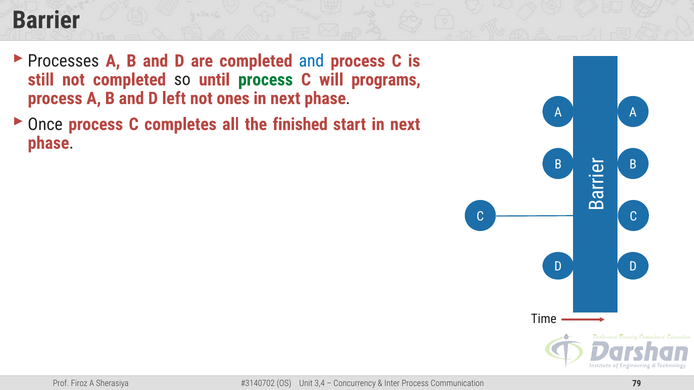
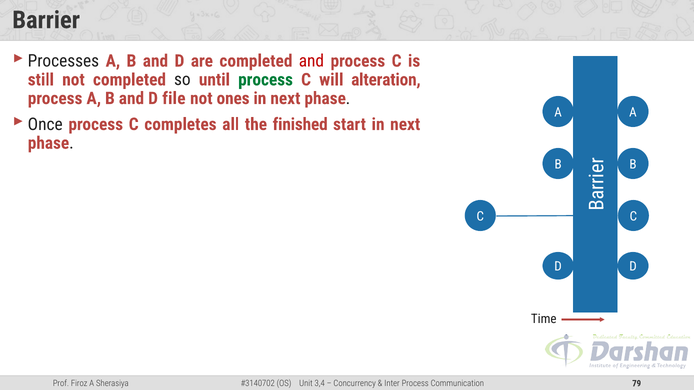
and colour: blue -> red (311, 61)
programs: programs -> alteration (386, 80)
left: left -> file (174, 98)
